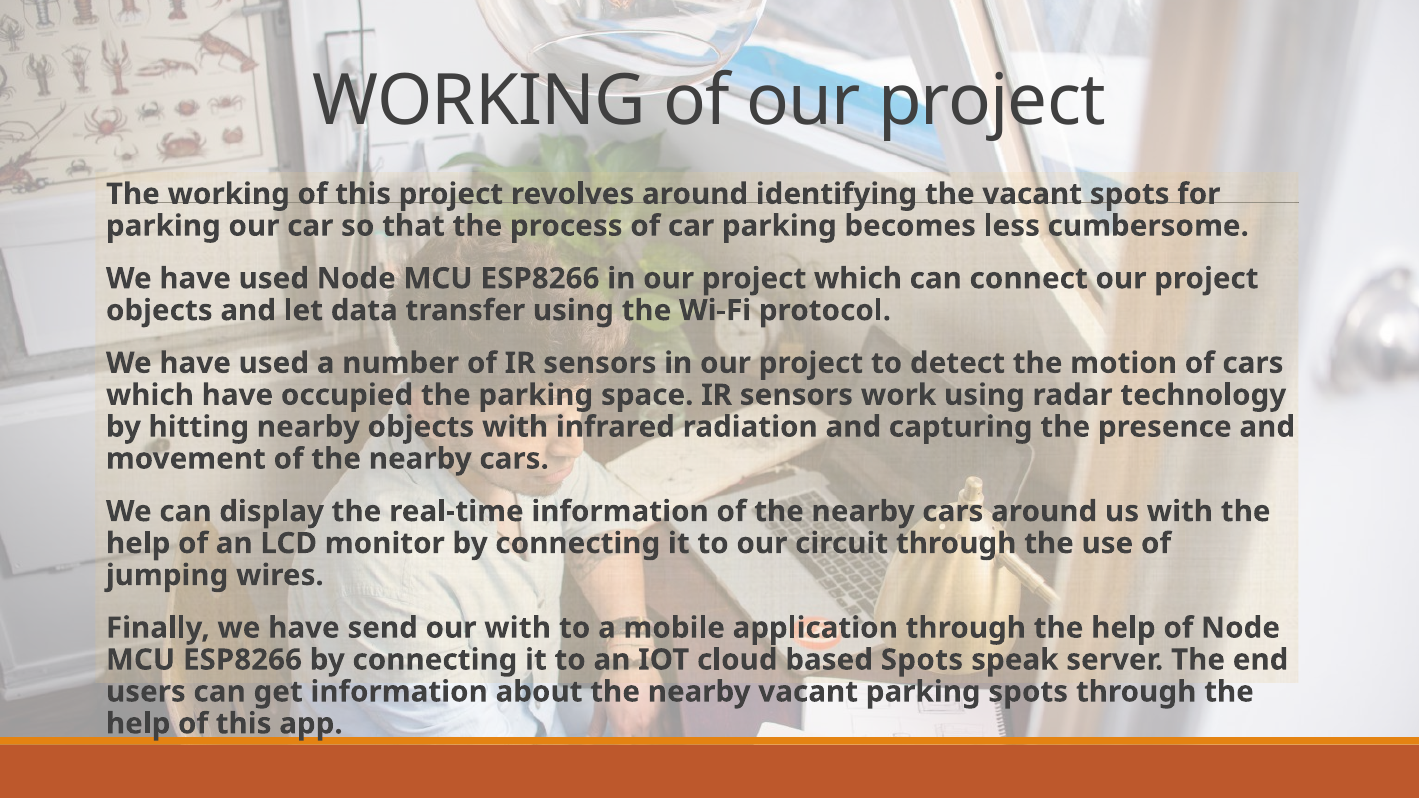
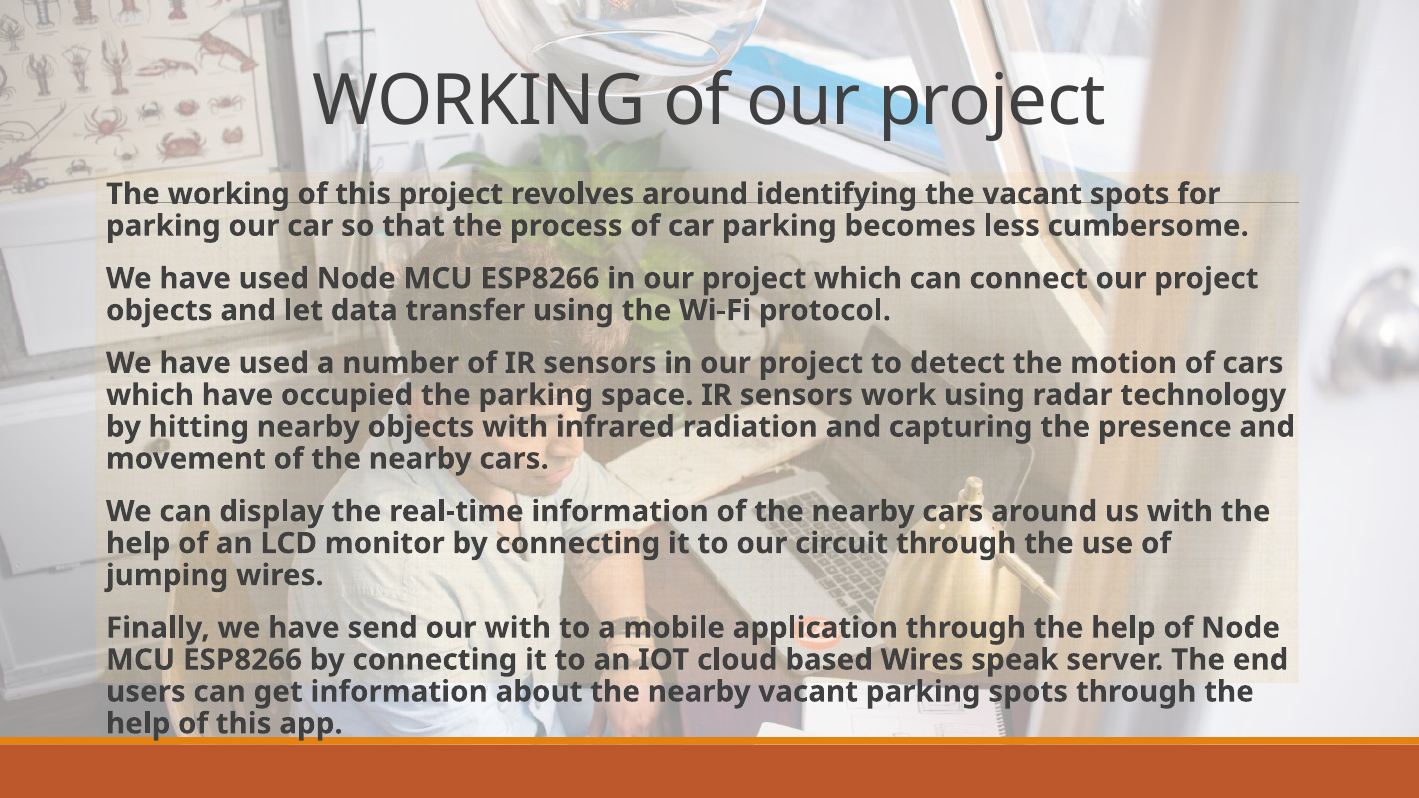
based Spots: Spots -> Wires (922, 660)
